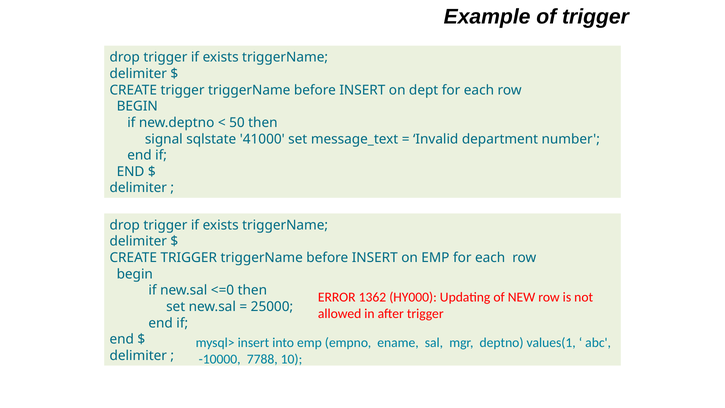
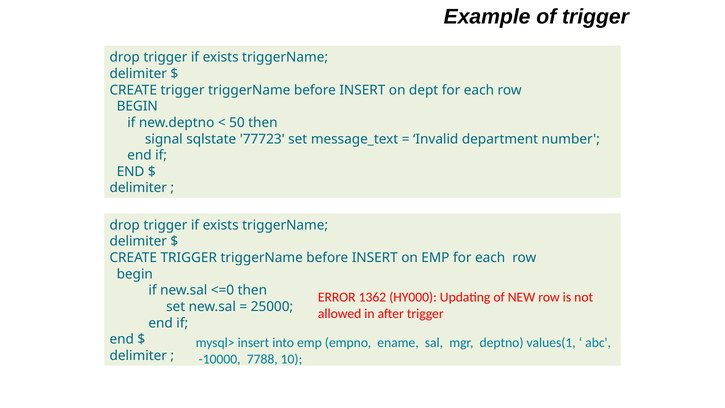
41000: 41000 -> 77723 (262, 139)
